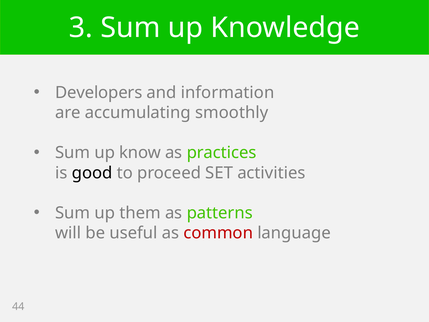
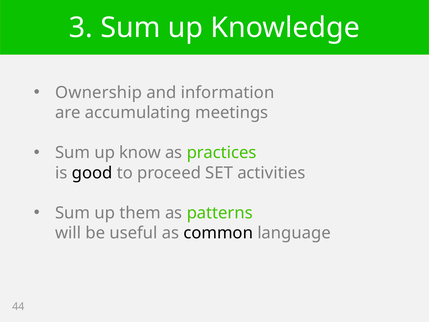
Developers: Developers -> Ownership (99, 93)
smoothly: smoothly -> meetings (232, 113)
common colour: red -> black (218, 233)
